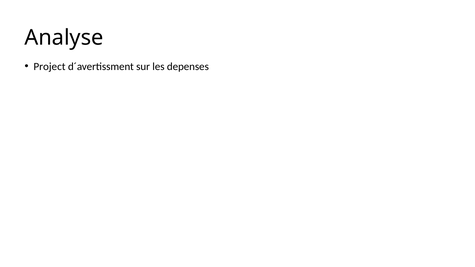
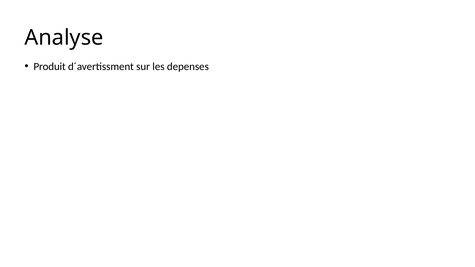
Project: Project -> Produit (50, 66)
